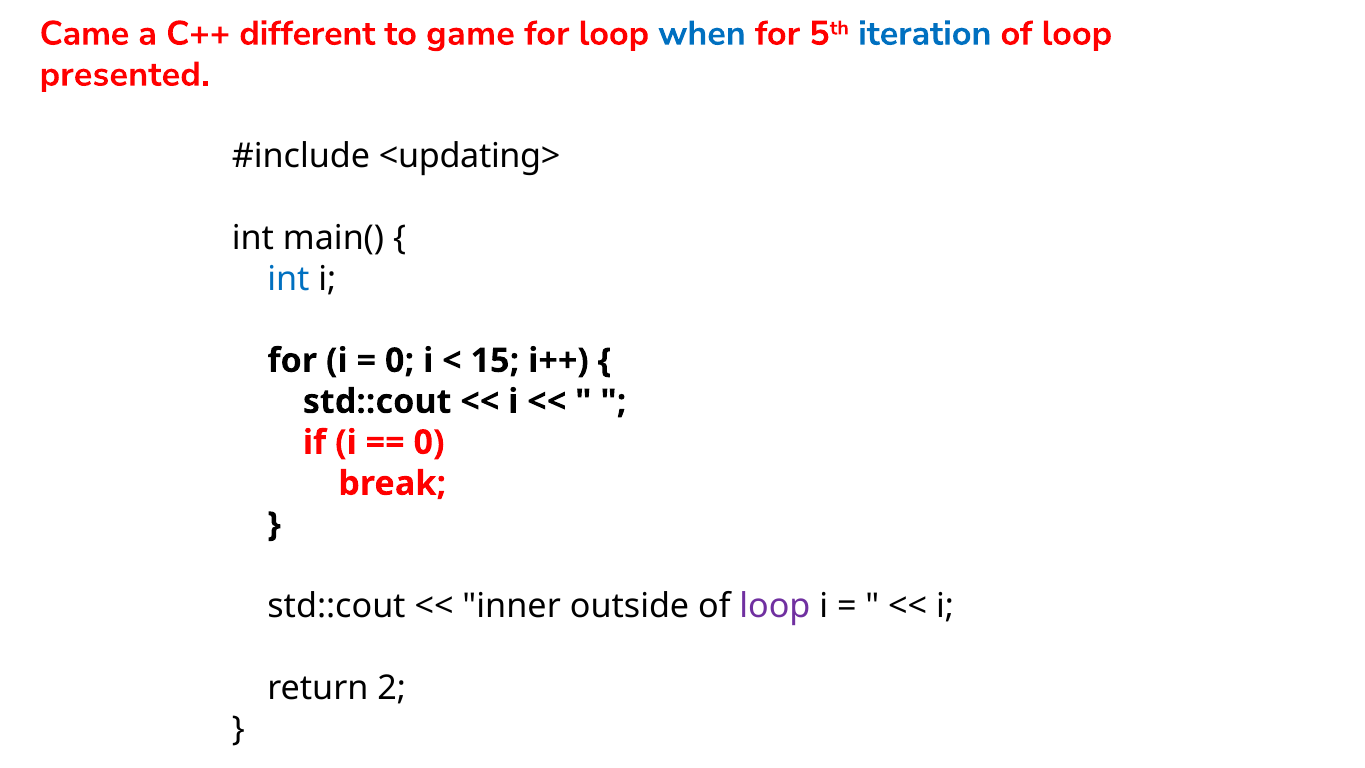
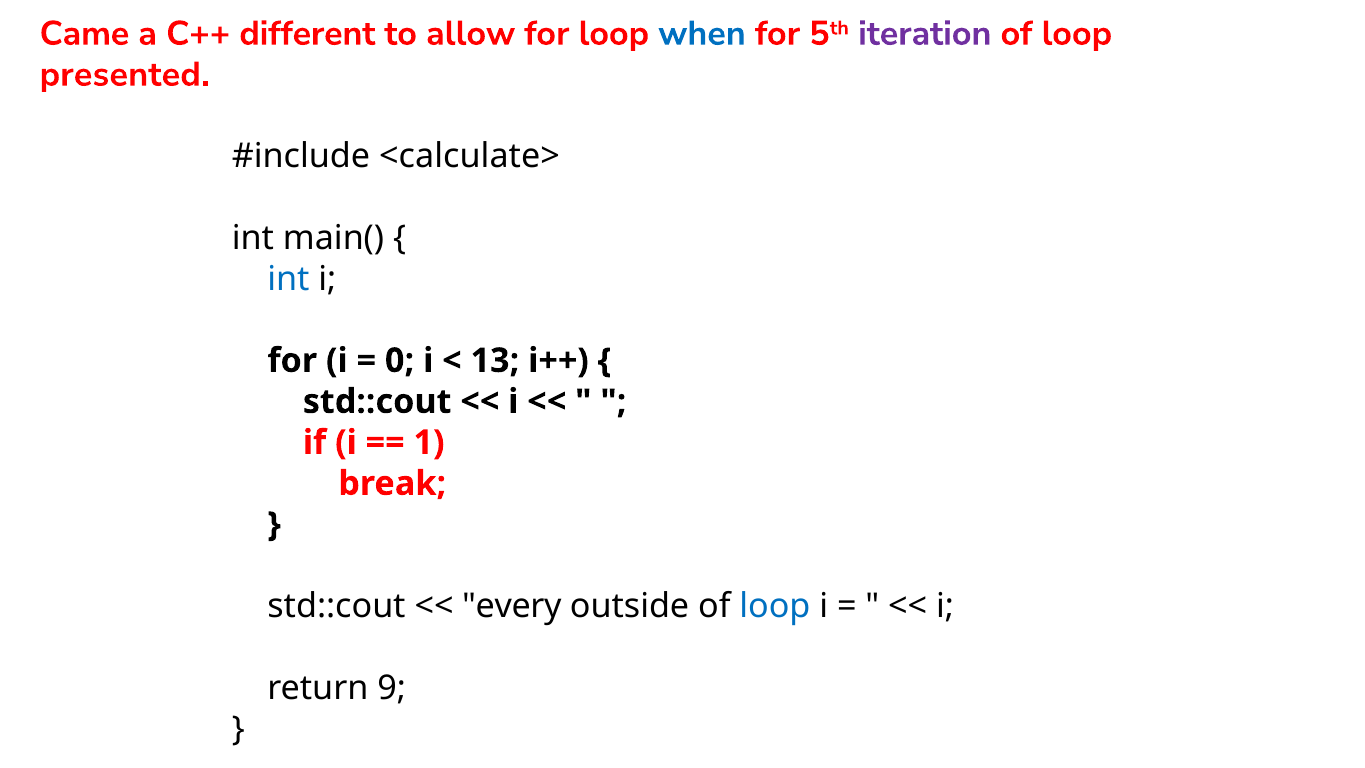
game: game -> allow (471, 33)
iteration colour: blue -> purple (925, 33)
<updating>: <updating> -> <calculate> (469, 156)
15: 15 -> 13 (495, 361)
0: 0 -> 1 (429, 442)
inner: inner -> every (512, 606)
loop colour: purple -> blue (775, 606)
2: 2 -> 9 (392, 688)
